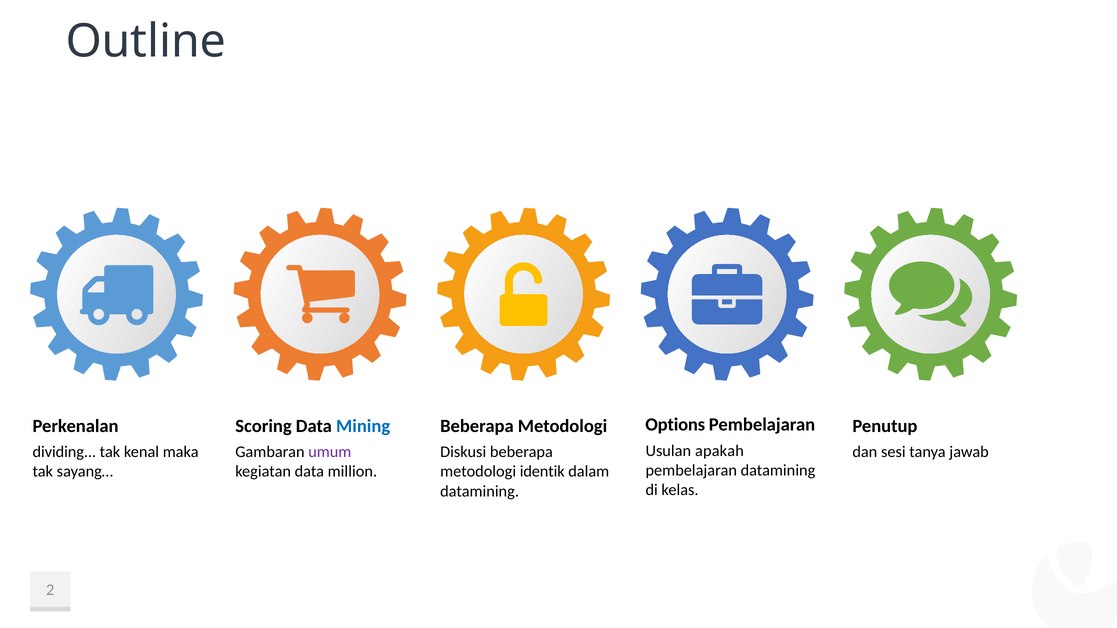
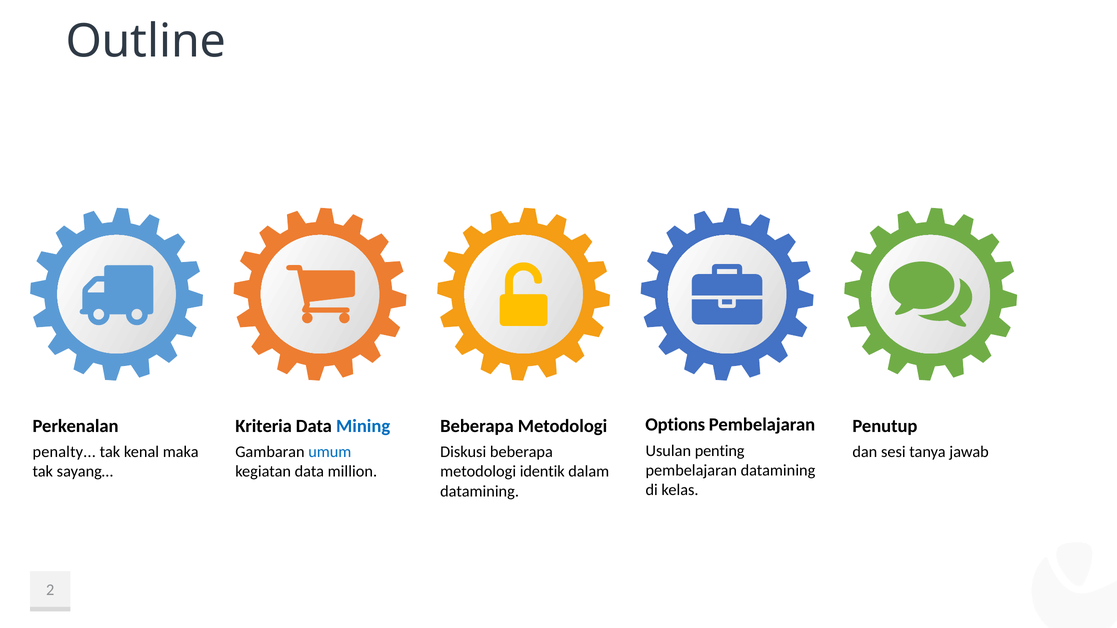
Scoring: Scoring -> Kriteria (264, 426)
apakah: apakah -> penting (720, 451)
dividing: dividing -> penalty (64, 452)
umum colour: purple -> blue (330, 452)
